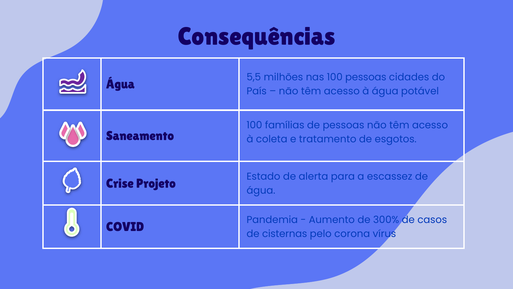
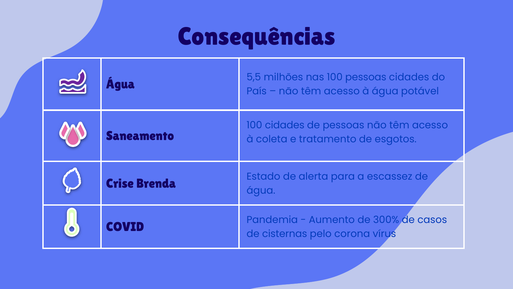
100 famílias: famílias -> cidades (285, 125)
Projeto: Projeto -> Brenda (156, 183)
